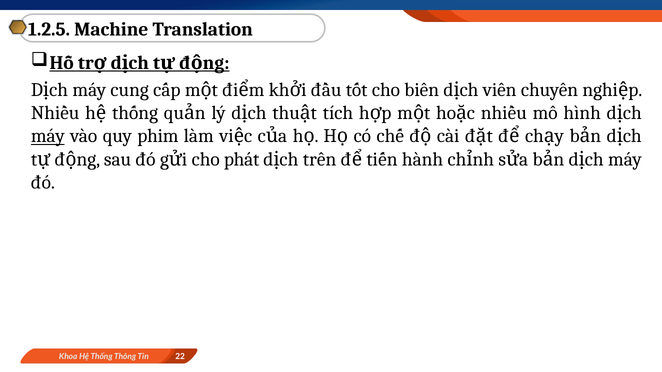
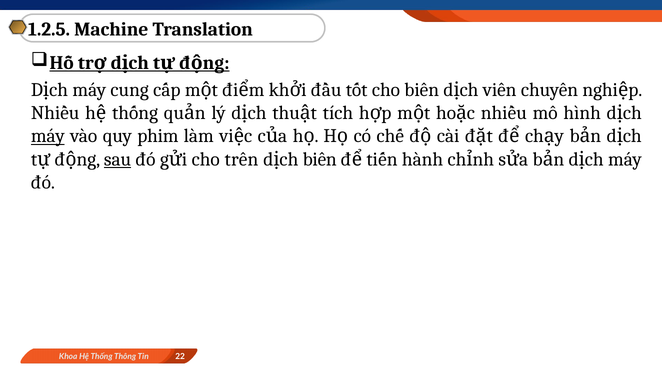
sau underline: none -> present (118, 159)
phát: phát -> trên (241, 159)
trên: trên -> biên (320, 159)
